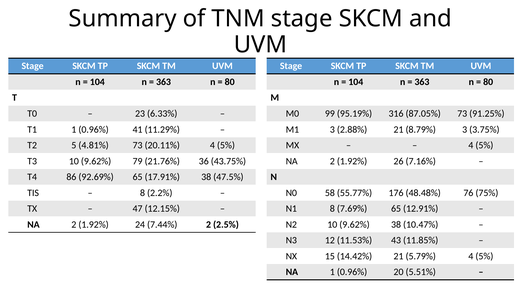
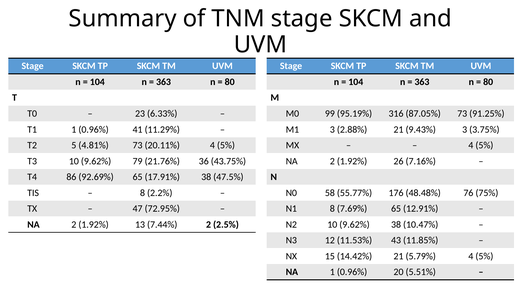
8.79%: 8.79% -> 9.43% (421, 129)
12.15%: 12.15% -> 72.95% (162, 209)
24: 24 -> 13 (140, 225)
